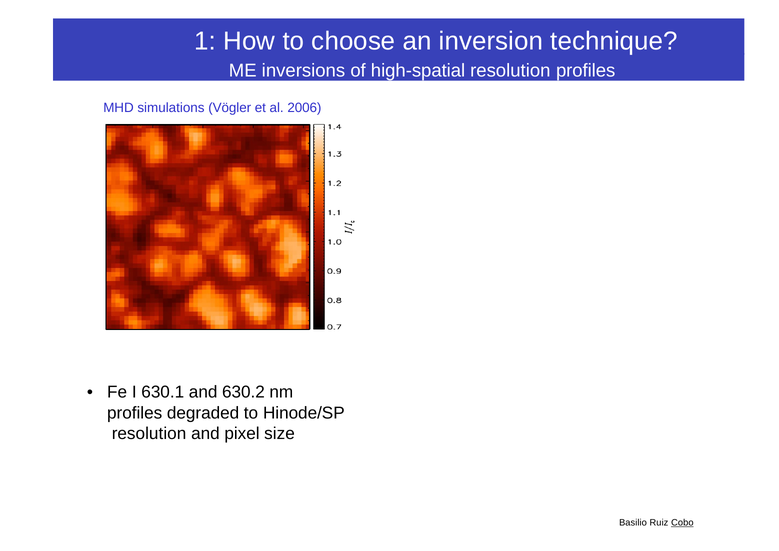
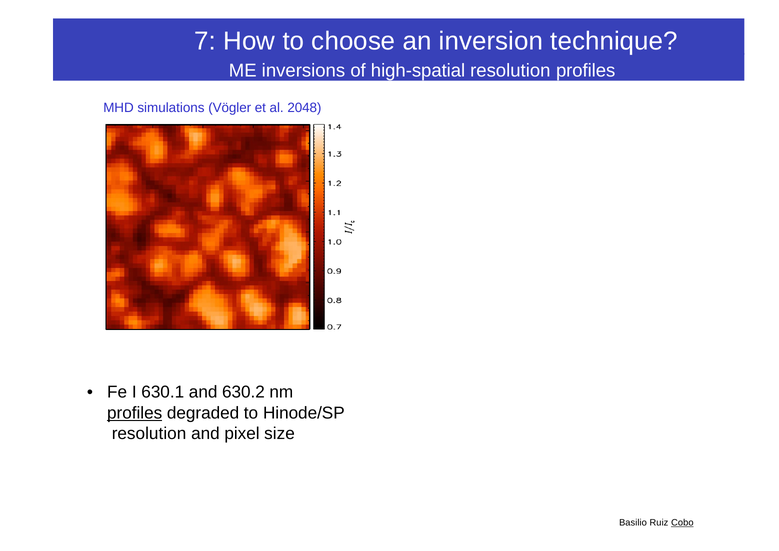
1: 1 -> 7 (205, 41)
2006: 2006 -> 2048 (304, 108)
profiles underline: none -> present (135, 413)
